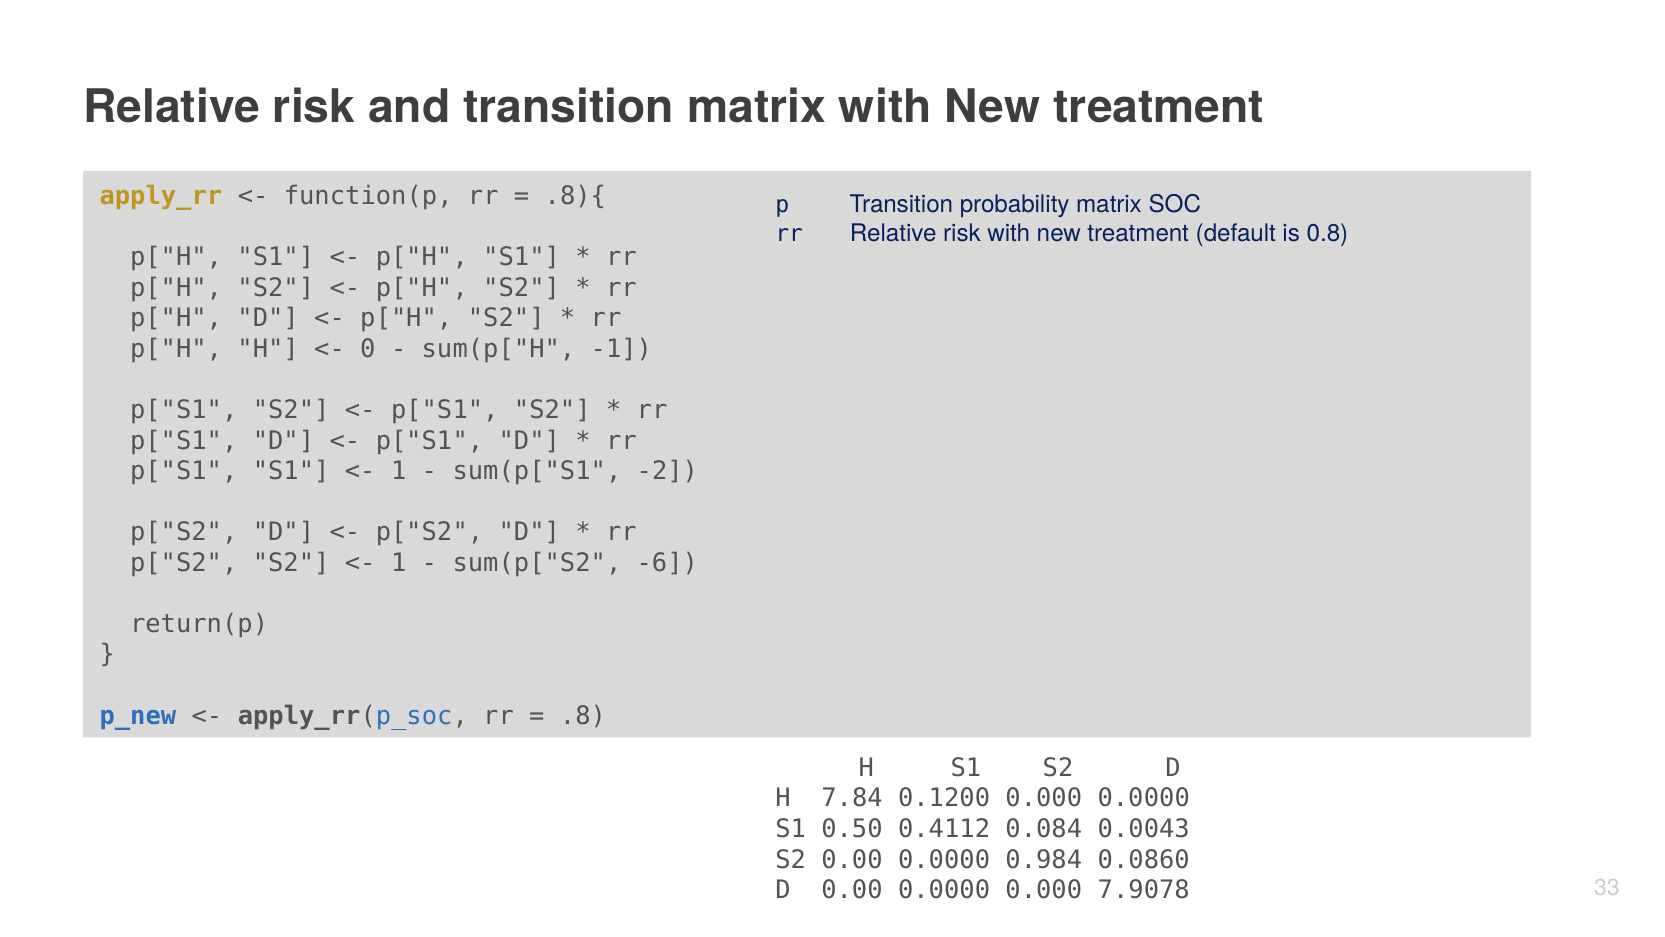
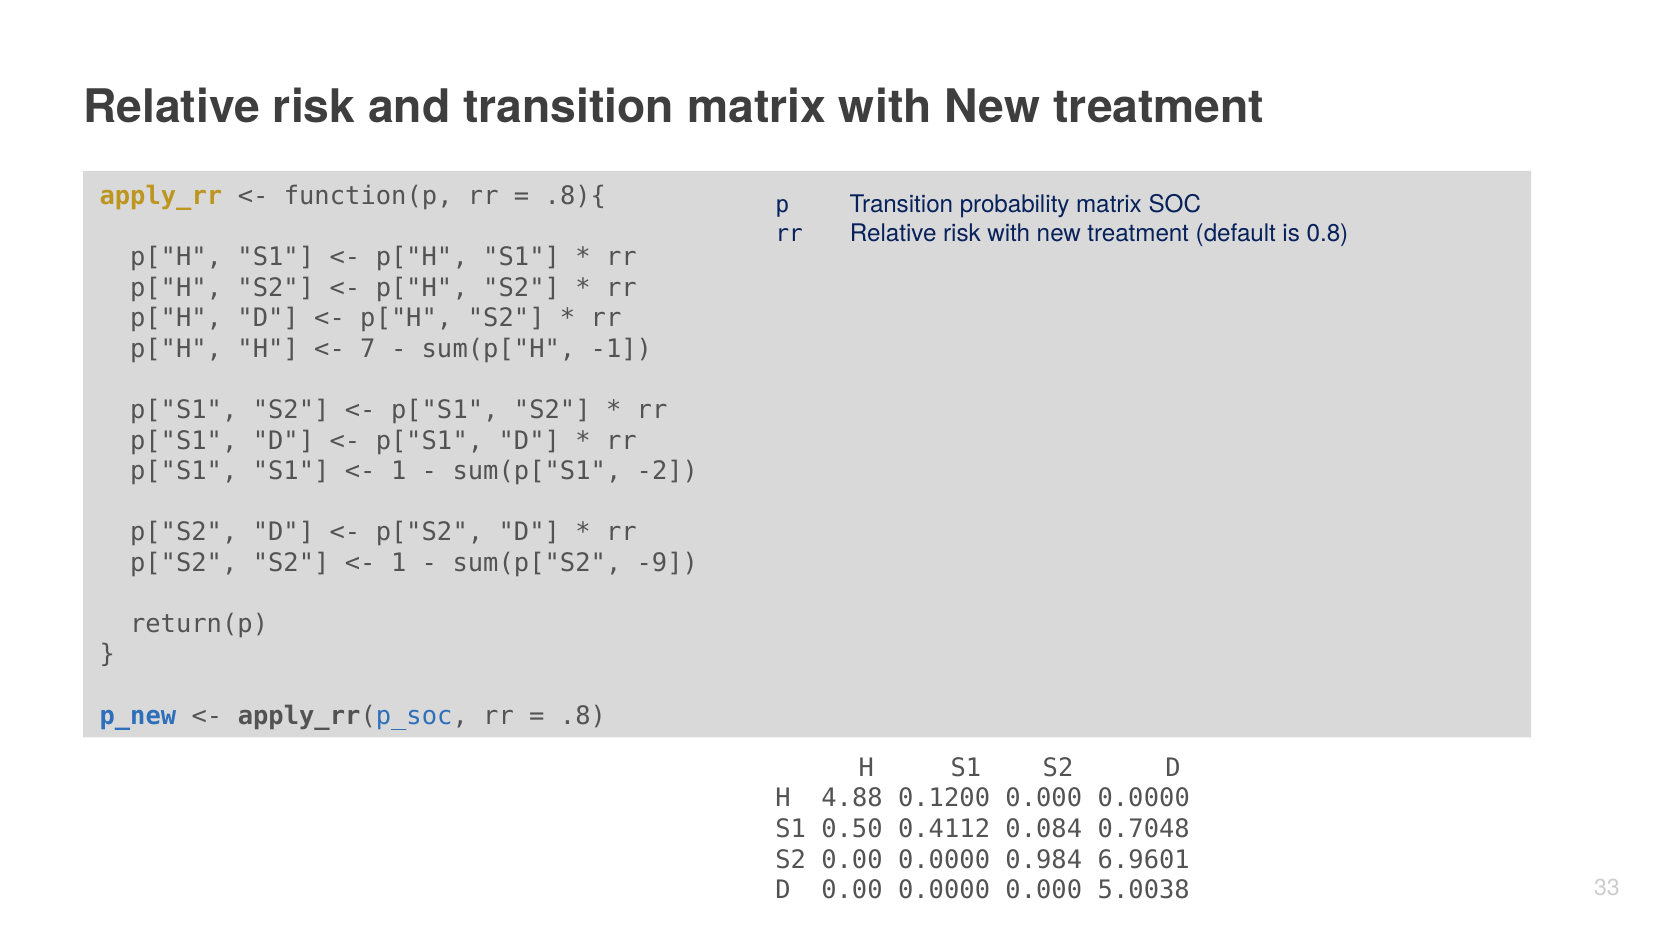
0: 0 -> 7 (368, 349)
-6: -6 -> -9 (667, 563)
7.84: 7.84 -> 4.88 (852, 798)
0.0043: 0.0043 -> 0.7048 (1144, 829)
0.0860: 0.0860 -> 6.9601 (1144, 859)
7.9078: 7.9078 -> 5.0038 (1144, 890)
